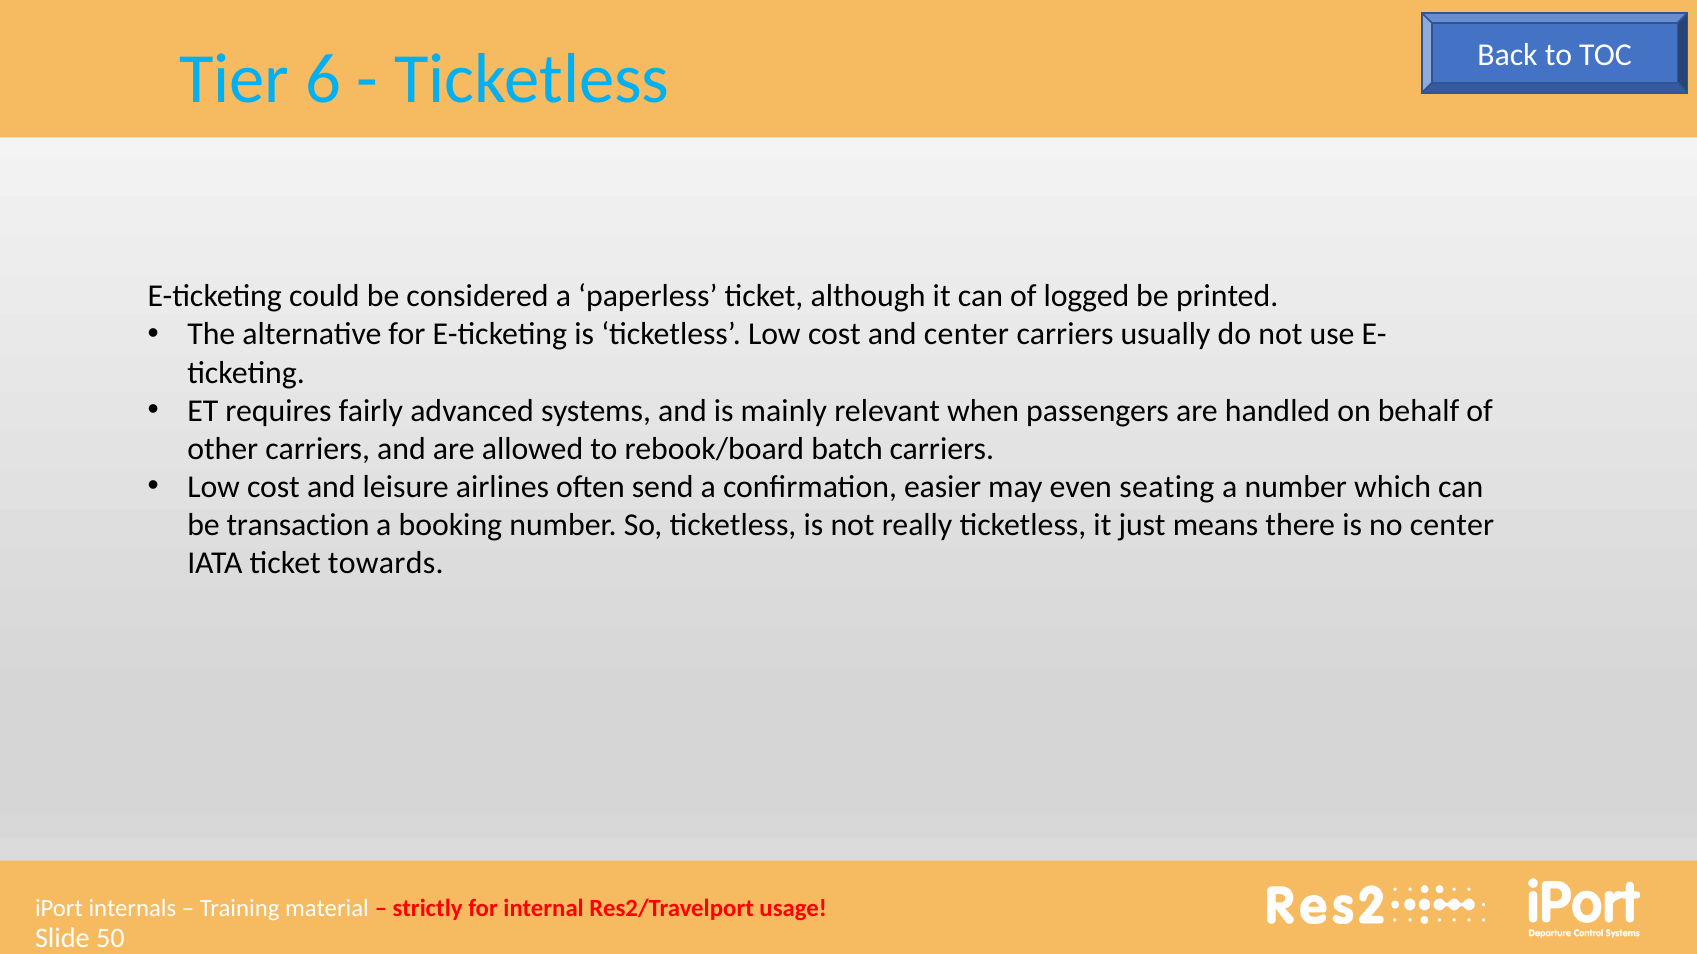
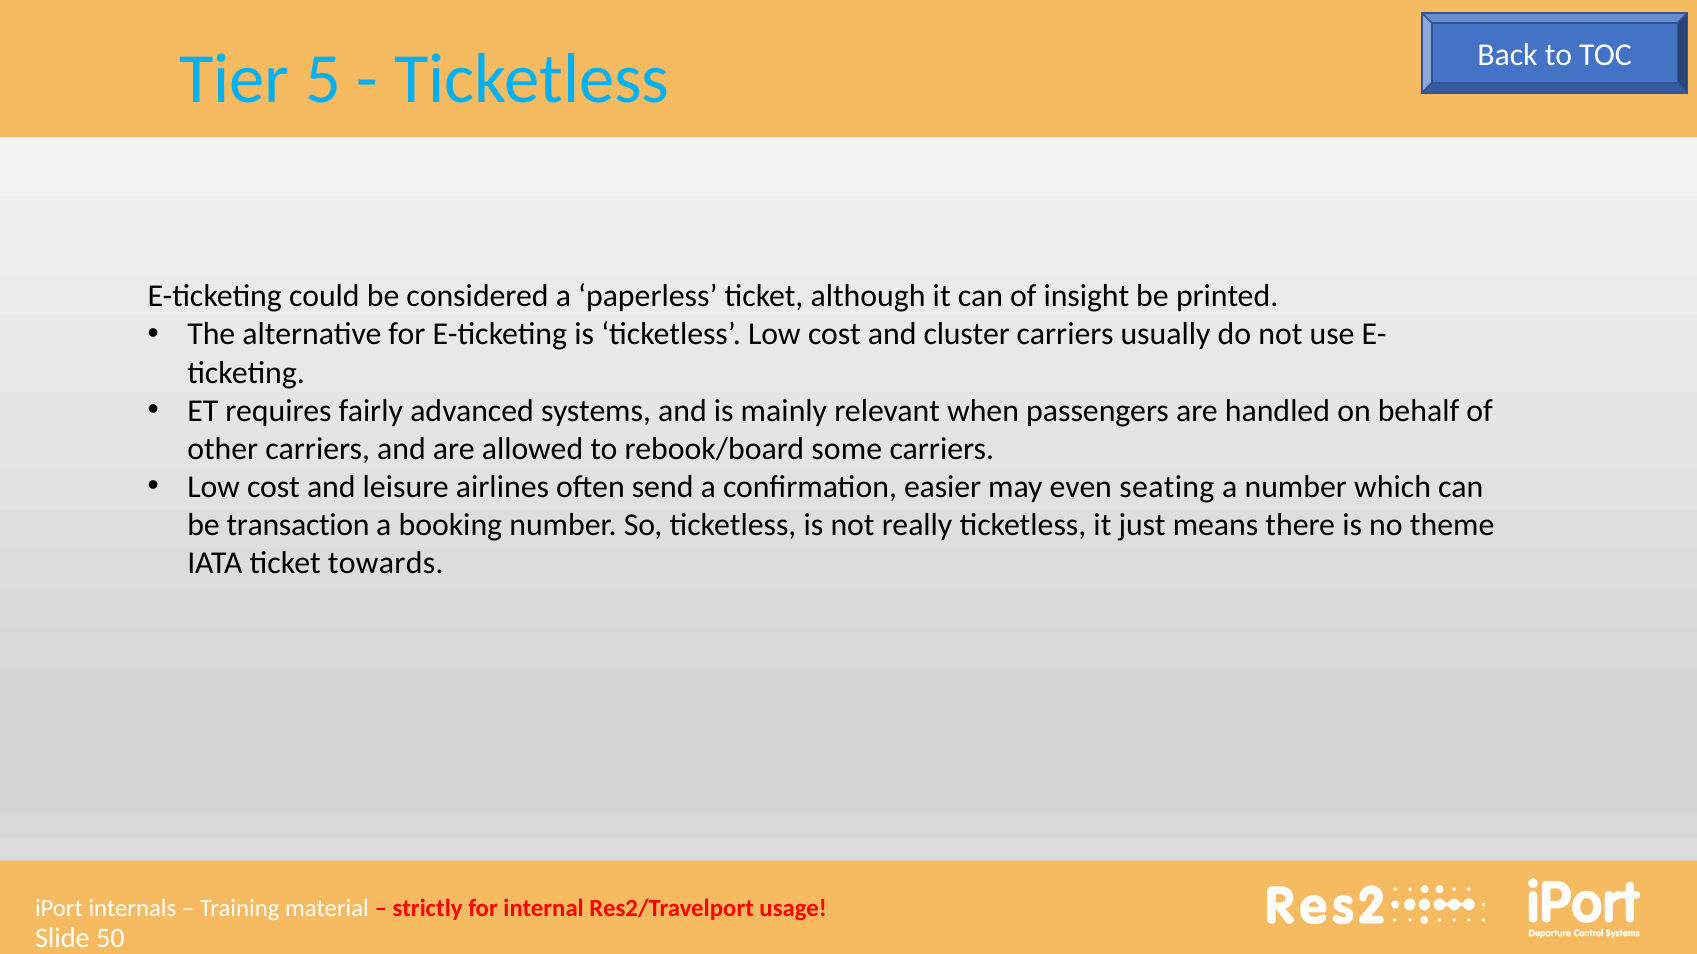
6: 6 -> 5 (323, 79)
logged: logged -> insight (1086, 296)
and center: center -> cluster (967, 335)
batch: batch -> some (847, 449)
no center: center -> theme (1452, 526)
